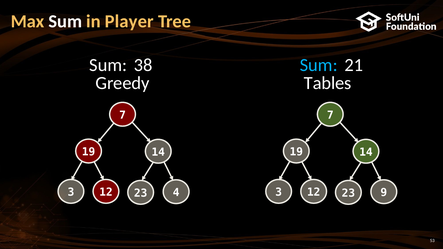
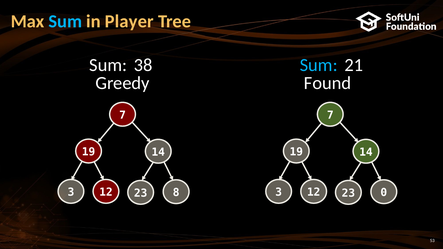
Sum colour: white -> light blue (65, 22)
Tables: Tables -> Found (328, 83)
4: 4 -> 8 (176, 193)
9: 9 -> 0 (384, 193)
